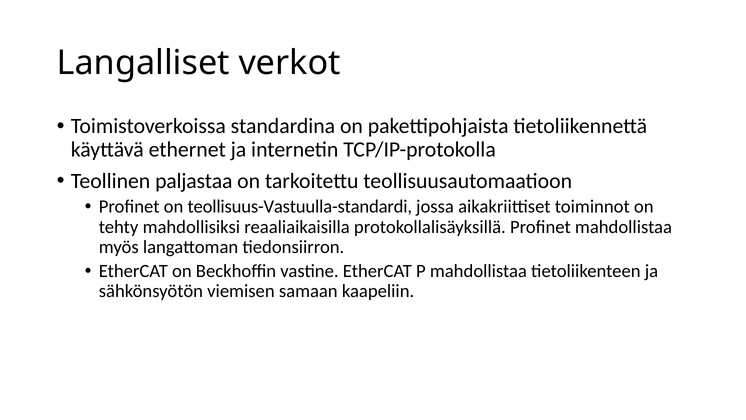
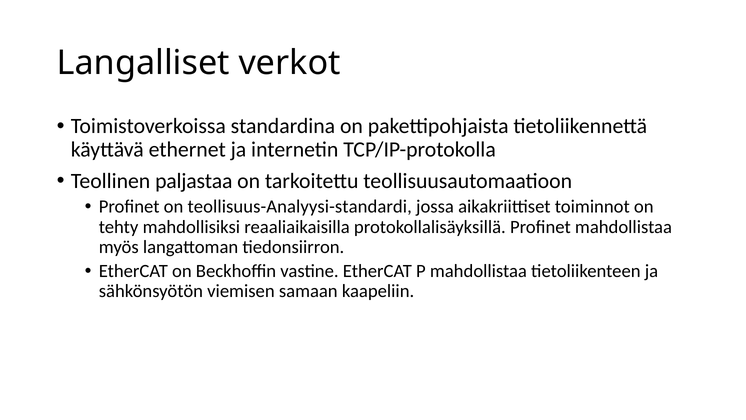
teollisuus-Vastuulla-standardi: teollisuus-Vastuulla-standardi -> teollisuus-Analyysi-standardi (300, 207)
